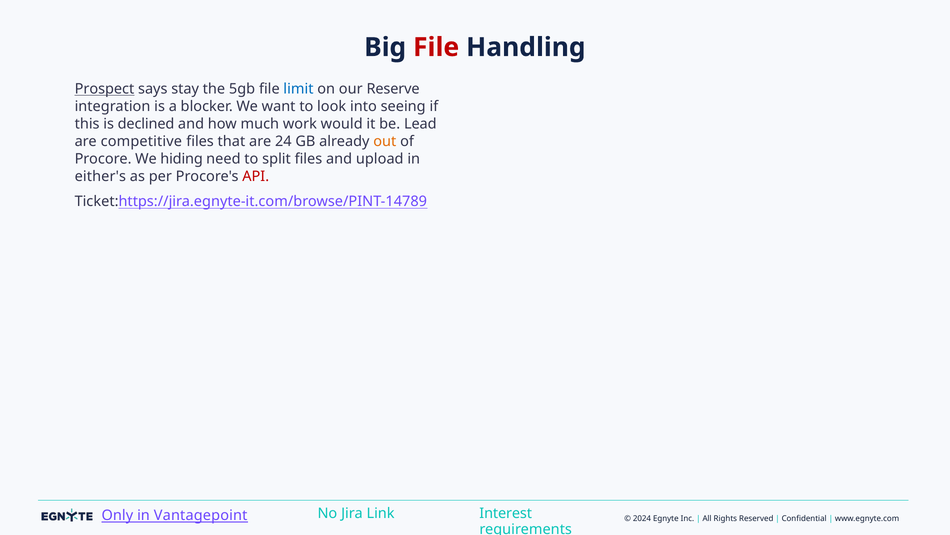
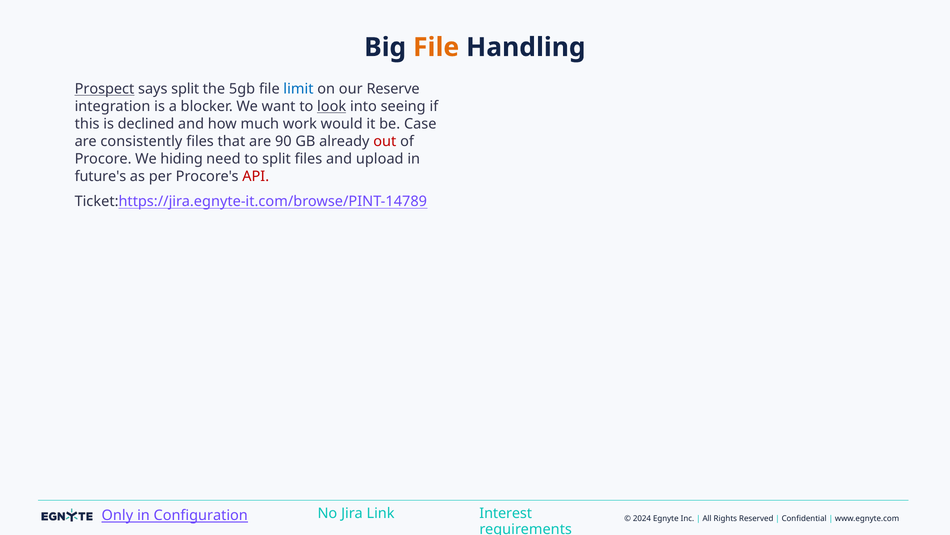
File colour: red -> orange (436, 47)
says stay: stay -> split (185, 89)
look underline: none -> present (332, 106)
Lead: Lead -> Case (420, 124)
competitive: competitive -> consistently (141, 141)
24: 24 -> 90 (283, 141)
out colour: orange -> red (385, 141)
either's: either's -> future's (100, 176)
Vantagepoint: Vantagepoint -> Configuration (201, 515)
